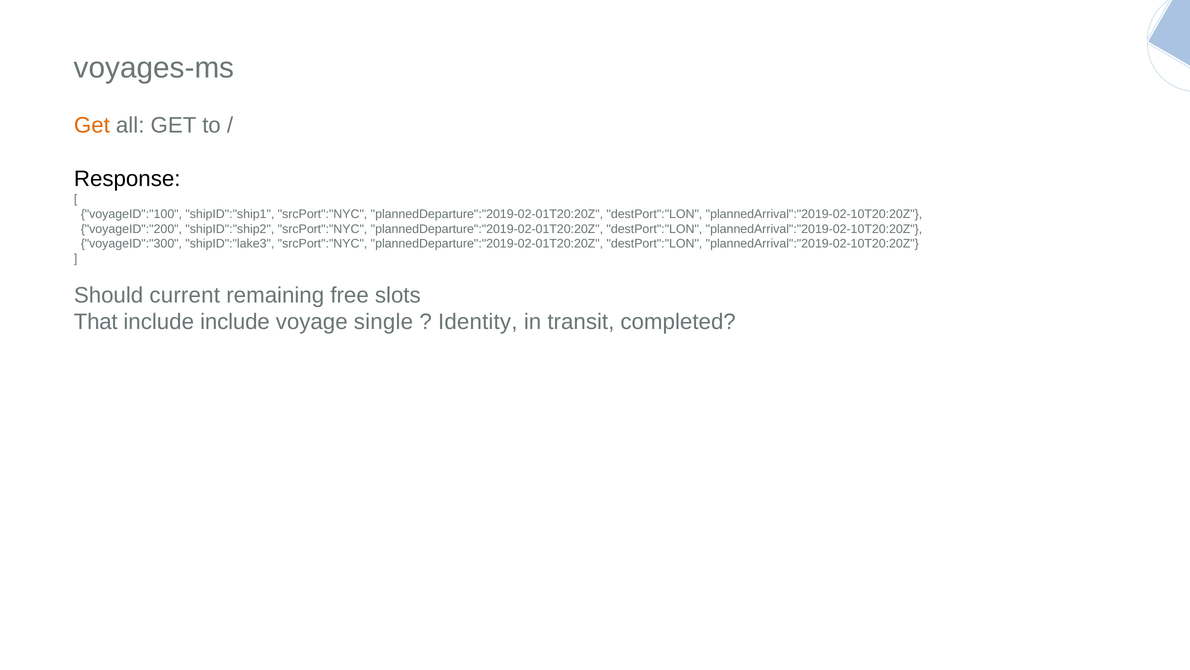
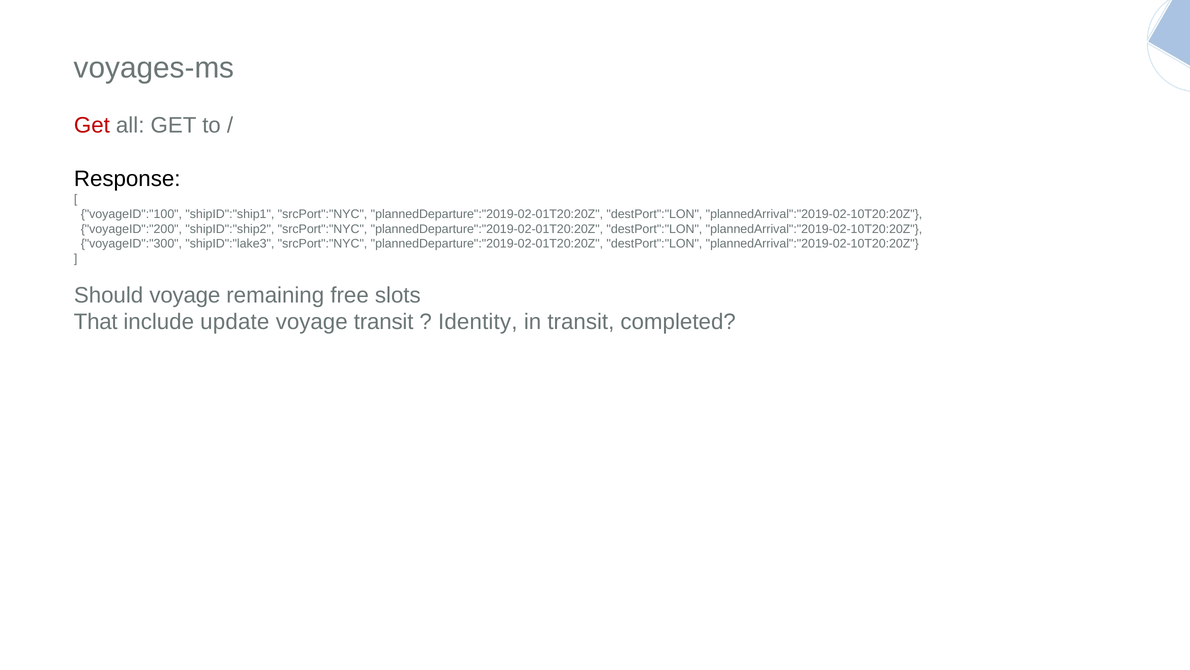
Get colour: orange -> red (92, 125)
Should current: current -> voyage (185, 295)
include include: include -> update (235, 322)
voyage single: single -> transit (384, 322)
